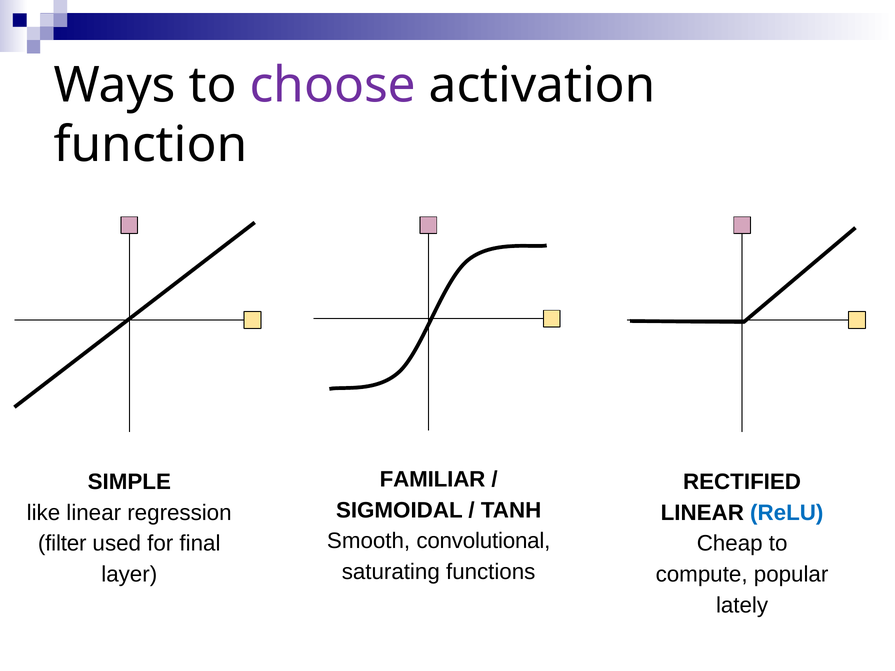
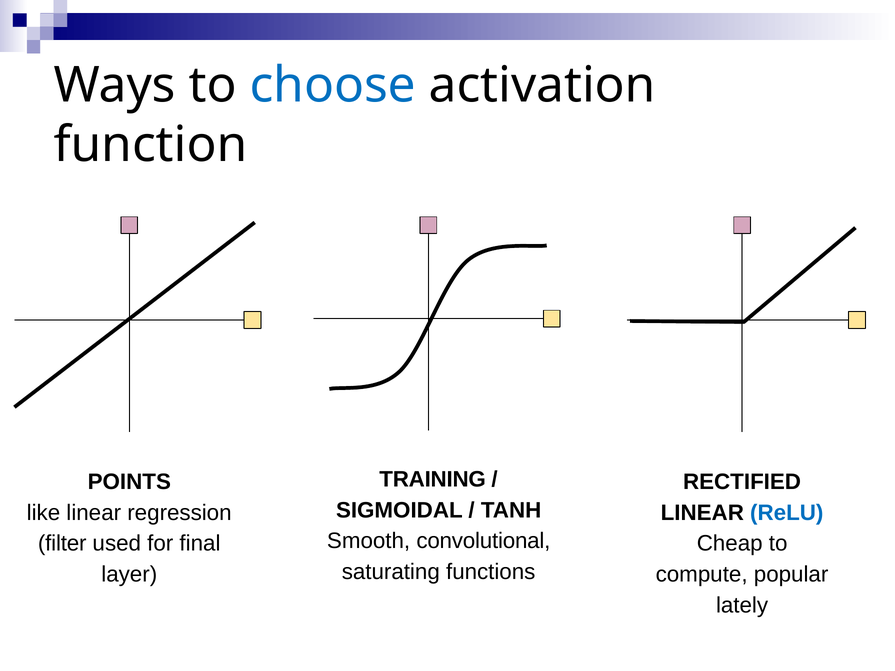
choose colour: purple -> blue (333, 85)
FAMILIAR: FAMILIAR -> TRAINING (433, 480)
SIMPLE: SIMPLE -> POINTS (129, 482)
